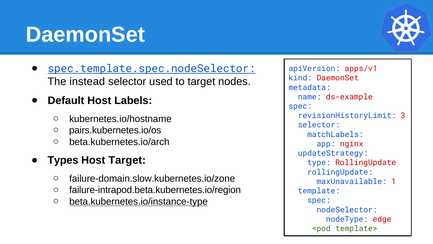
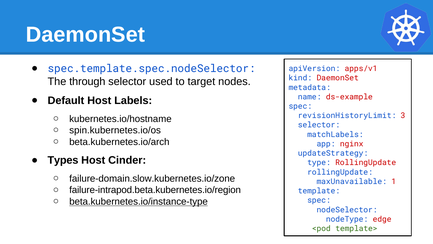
spec.template.spec.nodeSelector underline: present -> none (152, 68)
instead: instead -> through (87, 81)
pairs.kubernetes.io/os: pairs.kubernetes.io/os -> spin.kubernetes.io/os (115, 130)
Host Target: Target -> Cinder (127, 160)
